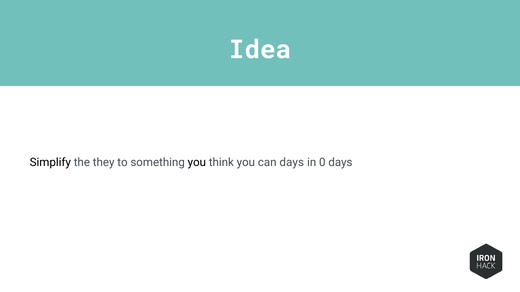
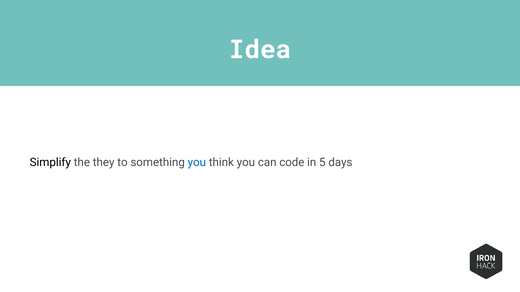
you colour: black -> blue (197, 163)
can days: days -> code (292, 163)
0: 0 -> 5 (322, 163)
